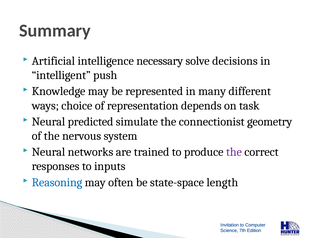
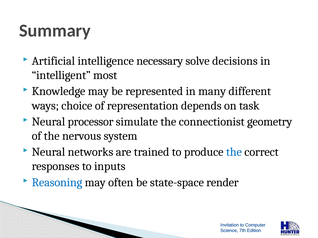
push: push -> most (105, 75)
predicted: predicted -> processor (91, 122)
the colour: purple -> blue (234, 152)
length: length -> render (222, 183)
